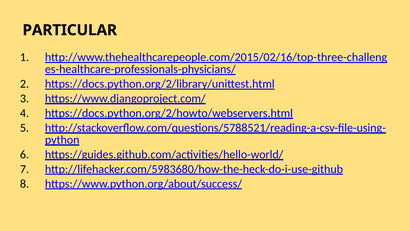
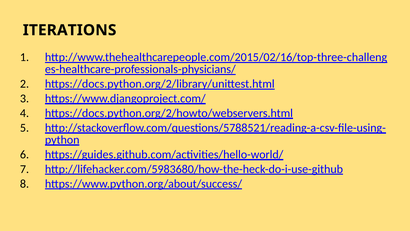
PARTICULAR: PARTICULAR -> ITERATIONS (70, 30)
